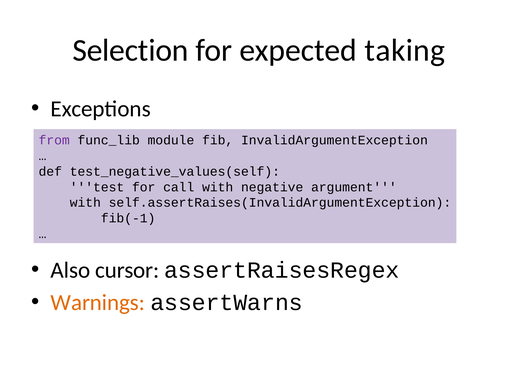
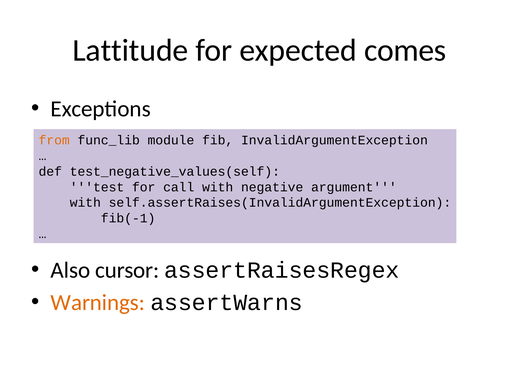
Selection: Selection -> Lattitude (130, 50)
taking: taking -> comes (405, 50)
from colour: purple -> orange (54, 140)
